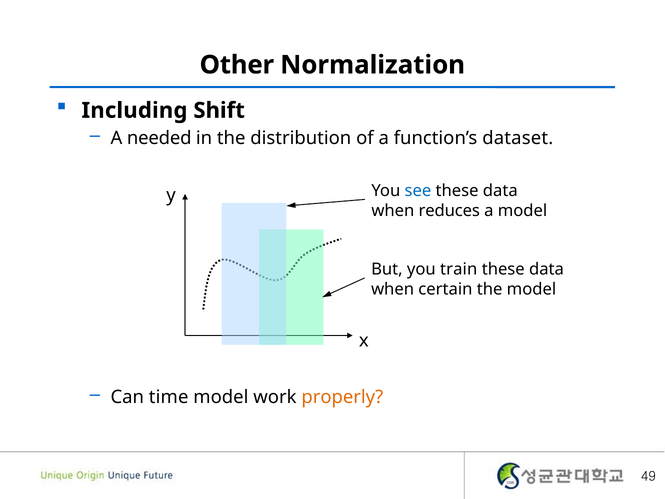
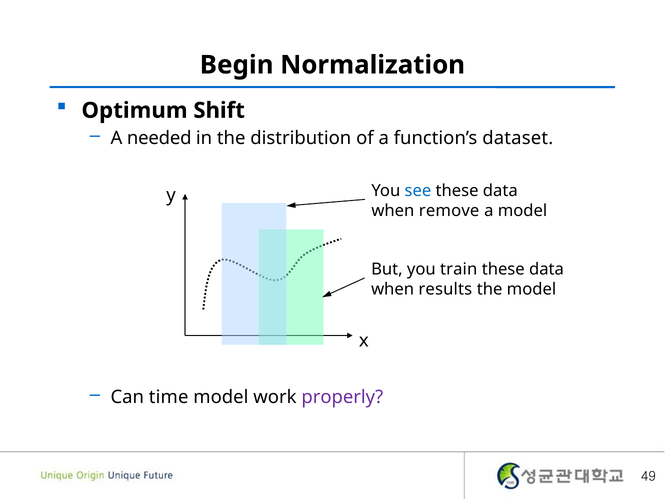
Other: Other -> Begin (237, 65)
Including: Including -> Optimum (135, 110)
reduces: reduces -> remove (449, 210)
certain: certain -> results (445, 289)
properly colour: orange -> purple (342, 397)
